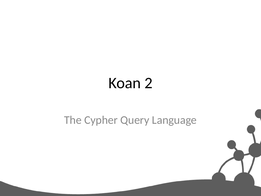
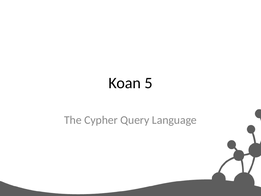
2: 2 -> 5 (148, 83)
